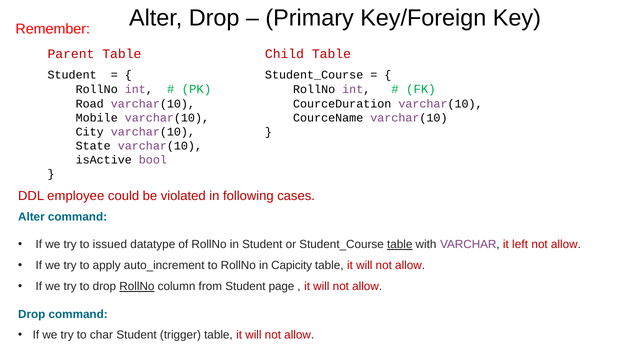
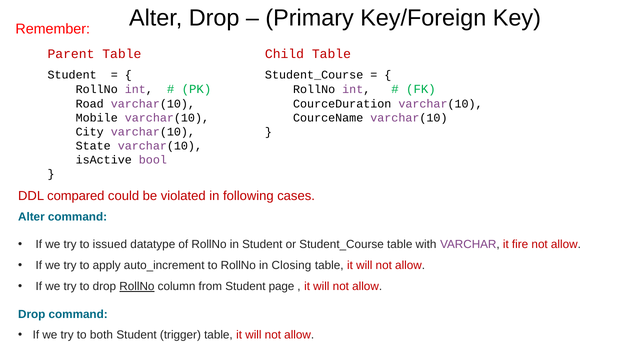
employee: employee -> compared (76, 196)
table underline: present -> none (400, 244)
left: left -> fire (520, 244)
Capicity: Capicity -> Closing (291, 265)
char: char -> both (101, 335)
